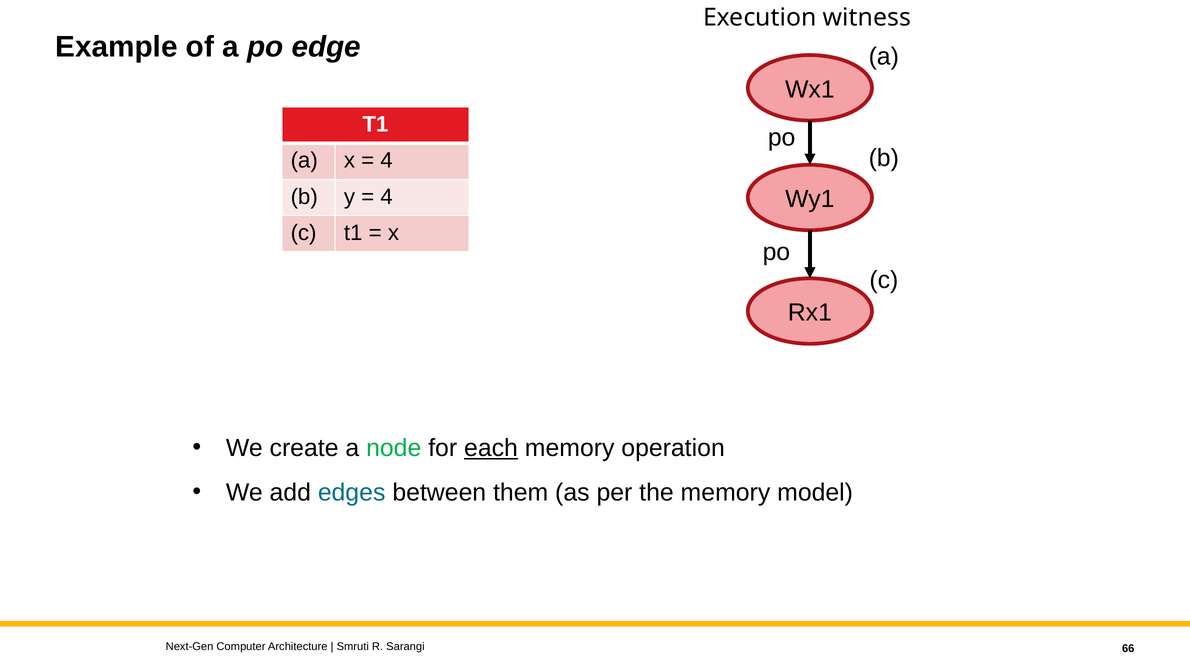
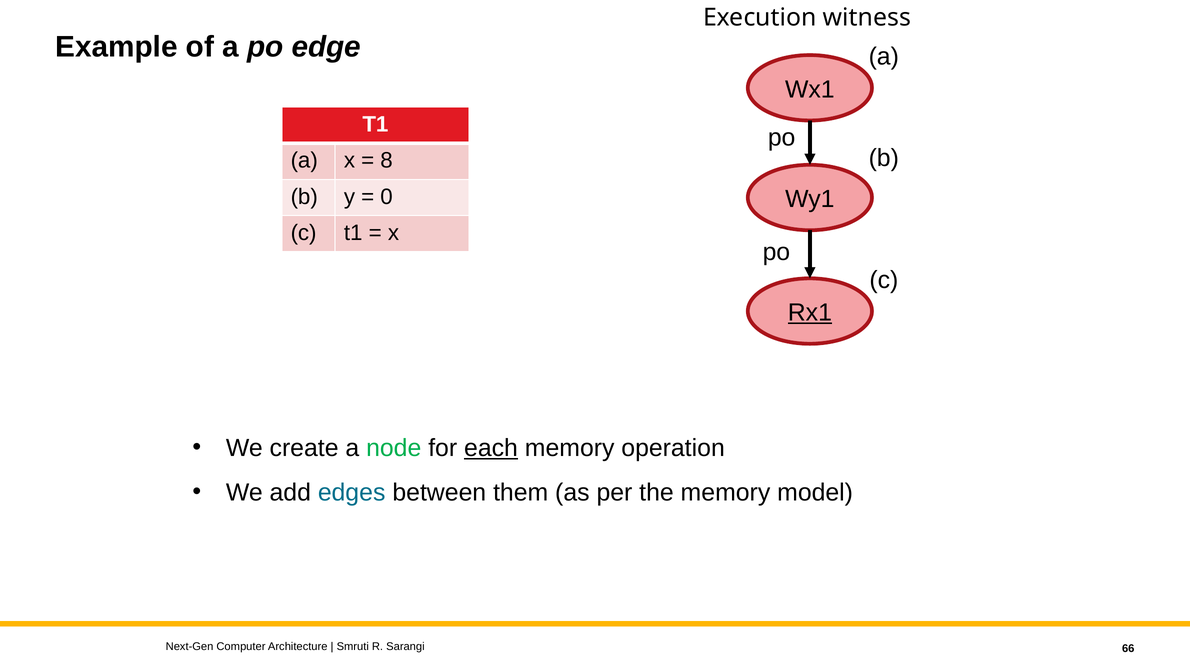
4: 4 -> 8 (387, 161)
4: 4 -> 0 (387, 197)
Rx1 underline: none -> present (810, 313)
